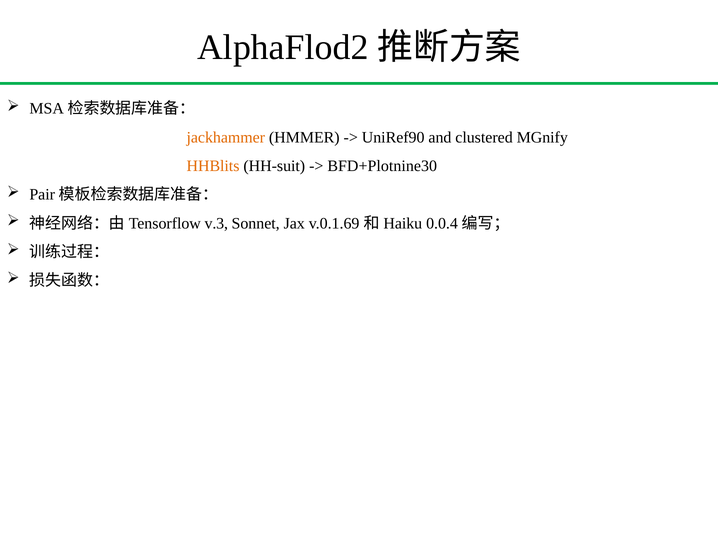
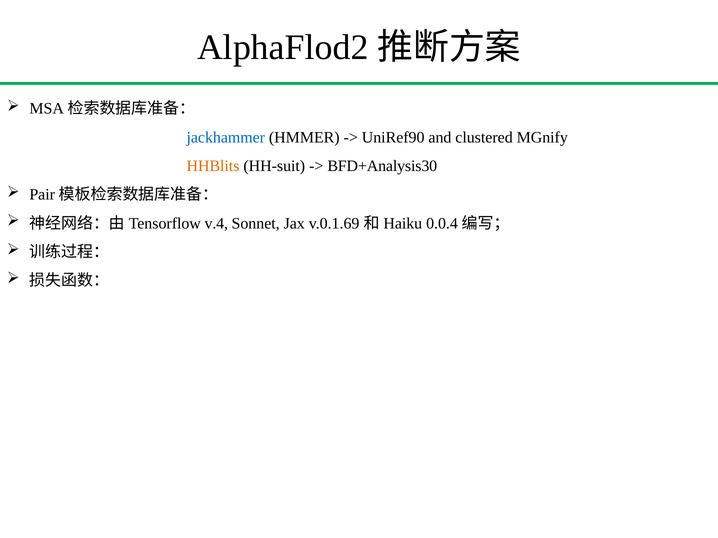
jackhammer colour: orange -> blue (226, 137)
BFD+Plotnine30: BFD+Plotnine30 -> BFD+Analysis30 (382, 166)
v.3: v.3 -> v.4 (216, 224)
